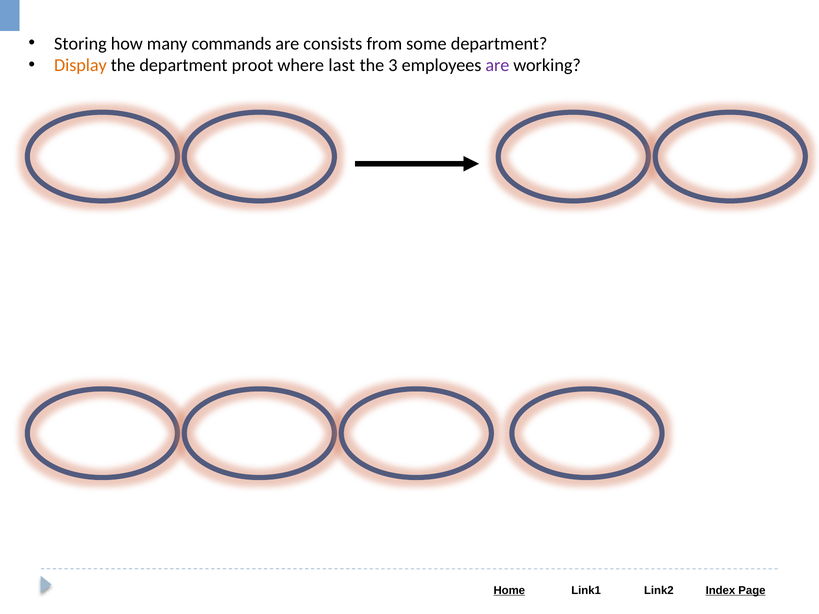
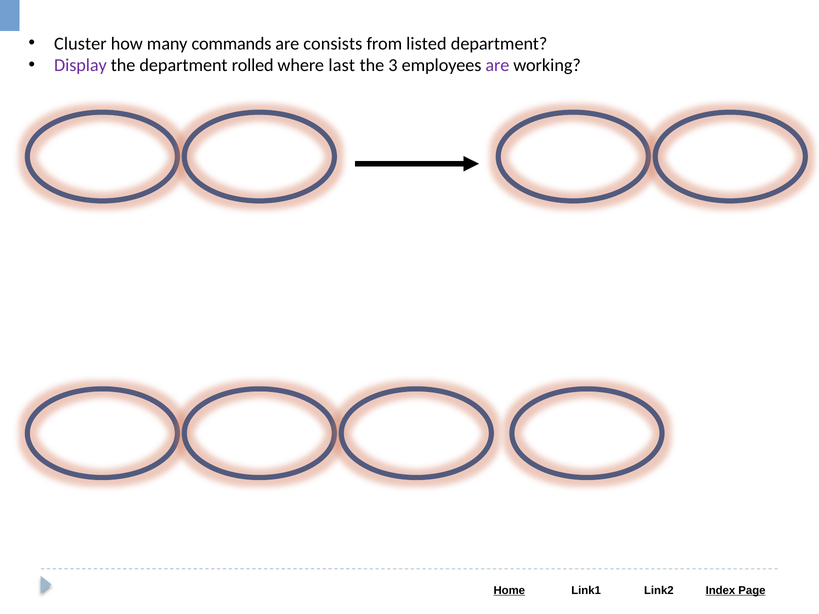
Storing: Storing -> Cluster (80, 44)
some: some -> listed (426, 44)
Display colour: orange -> purple (80, 65)
proot: proot -> rolled (253, 65)
